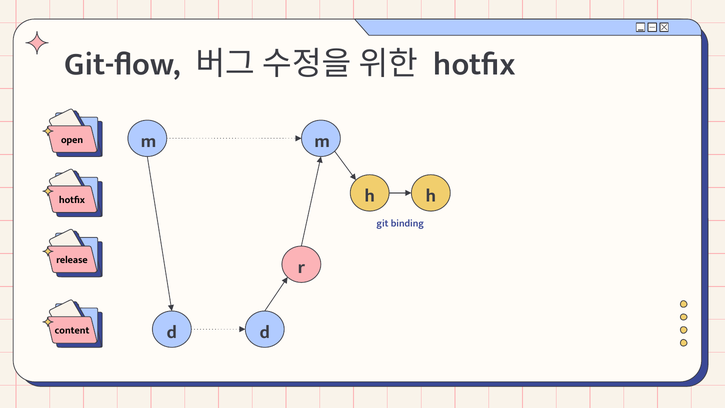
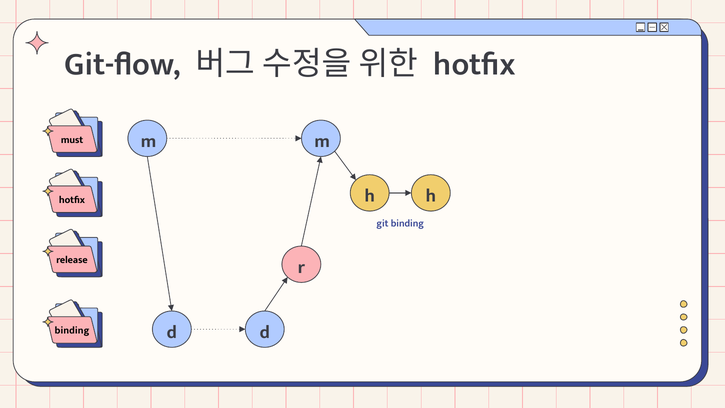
open: open -> must (72, 140)
content: content -> binding (72, 330)
